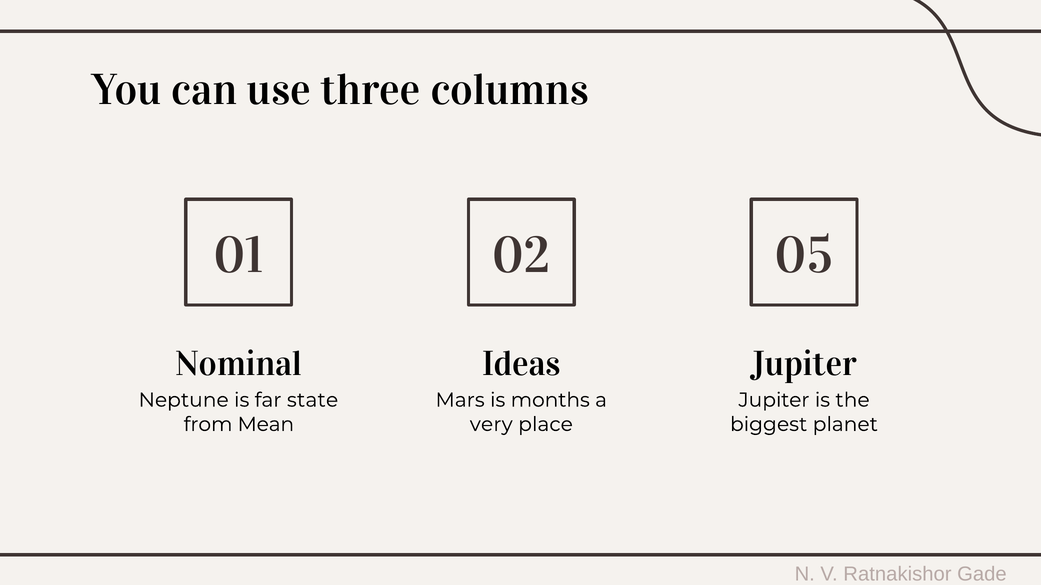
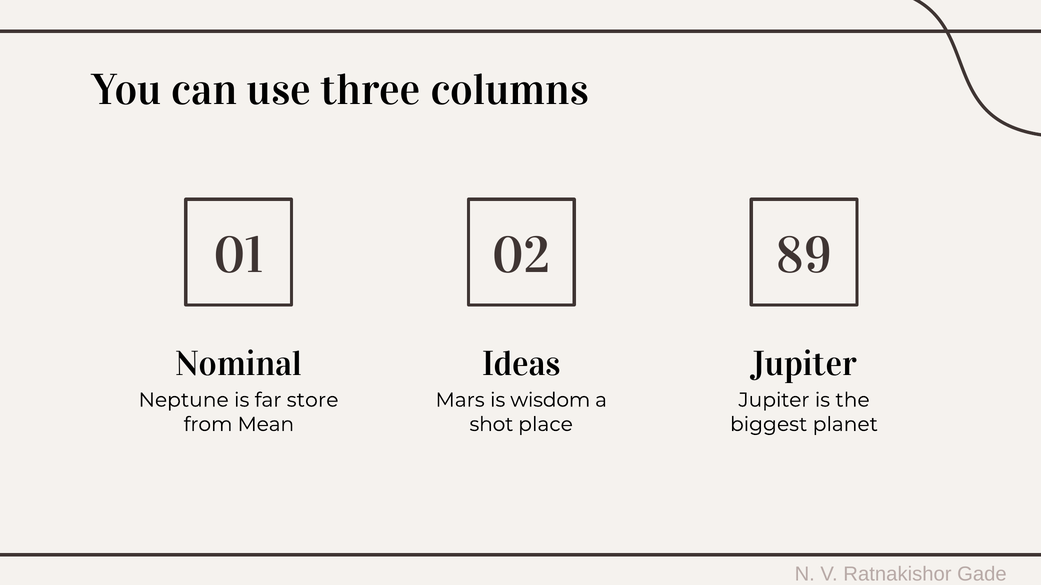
05: 05 -> 89 (804, 256)
state: state -> store (313, 400)
months: months -> wisdom (550, 400)
very: very -> shot (491, 425)
